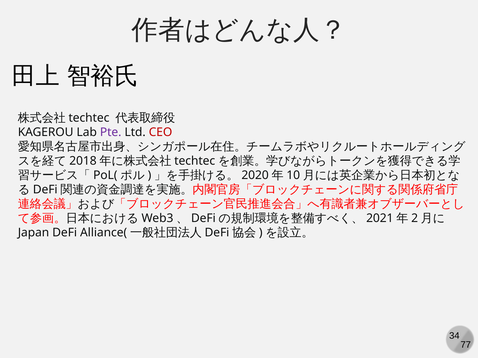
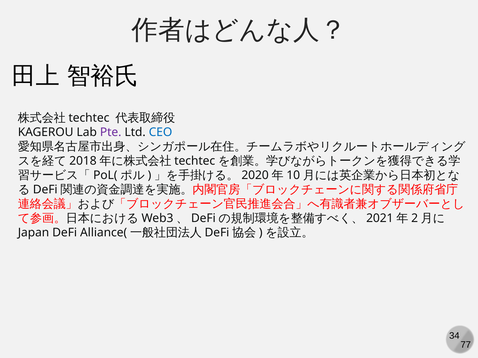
CEO colour: red -> blue (161, 132)
